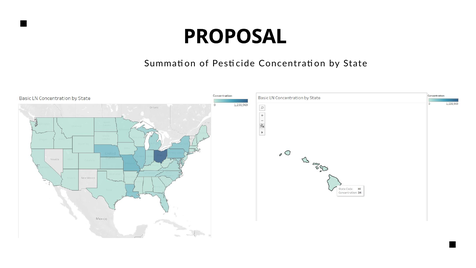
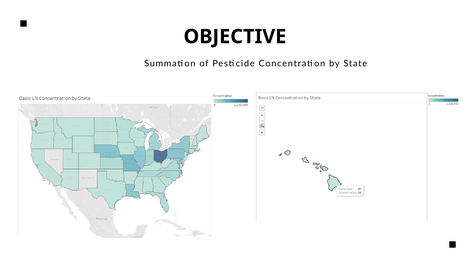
PROPOSAL: PROPOSAL -> OBJECTIVE (235, 37)
